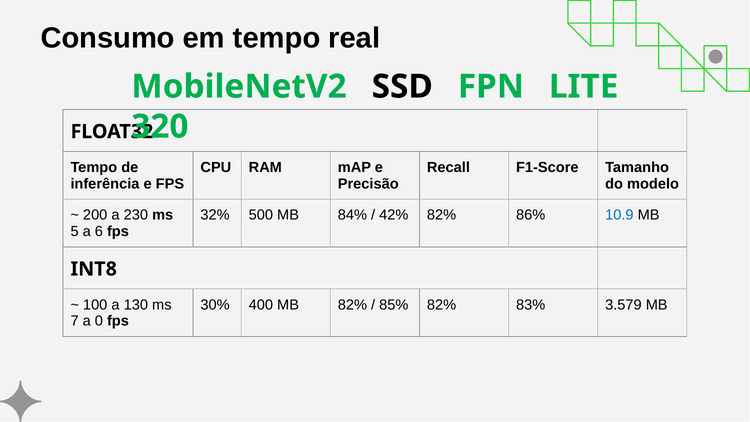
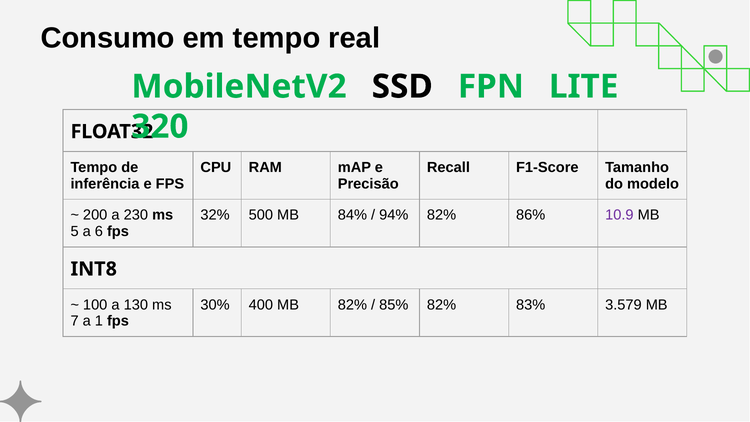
42%: 42% -> 94% (394, 215)
10.9 colour: blue -> purple (619, 215)
0: 0 -> 1 (99, 321)
